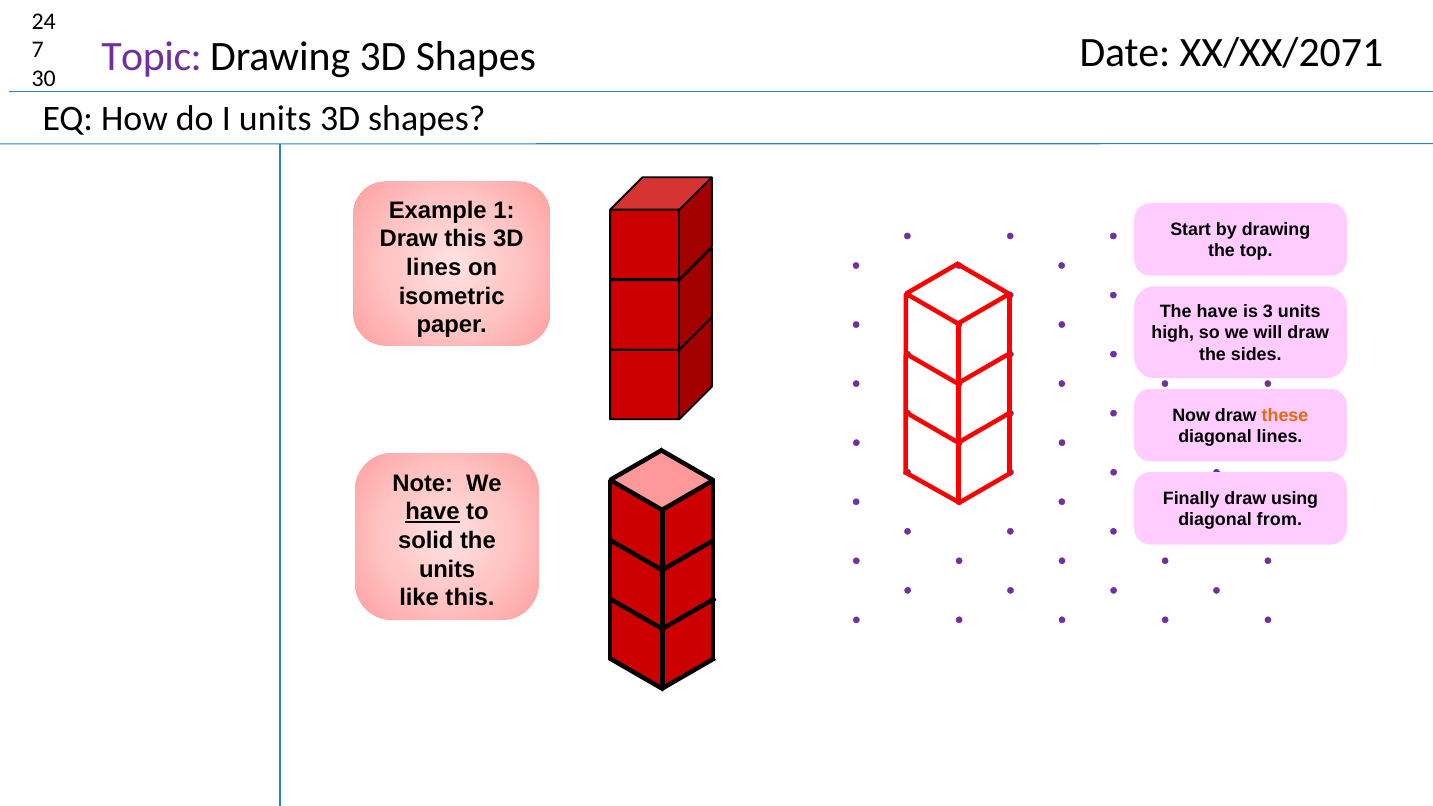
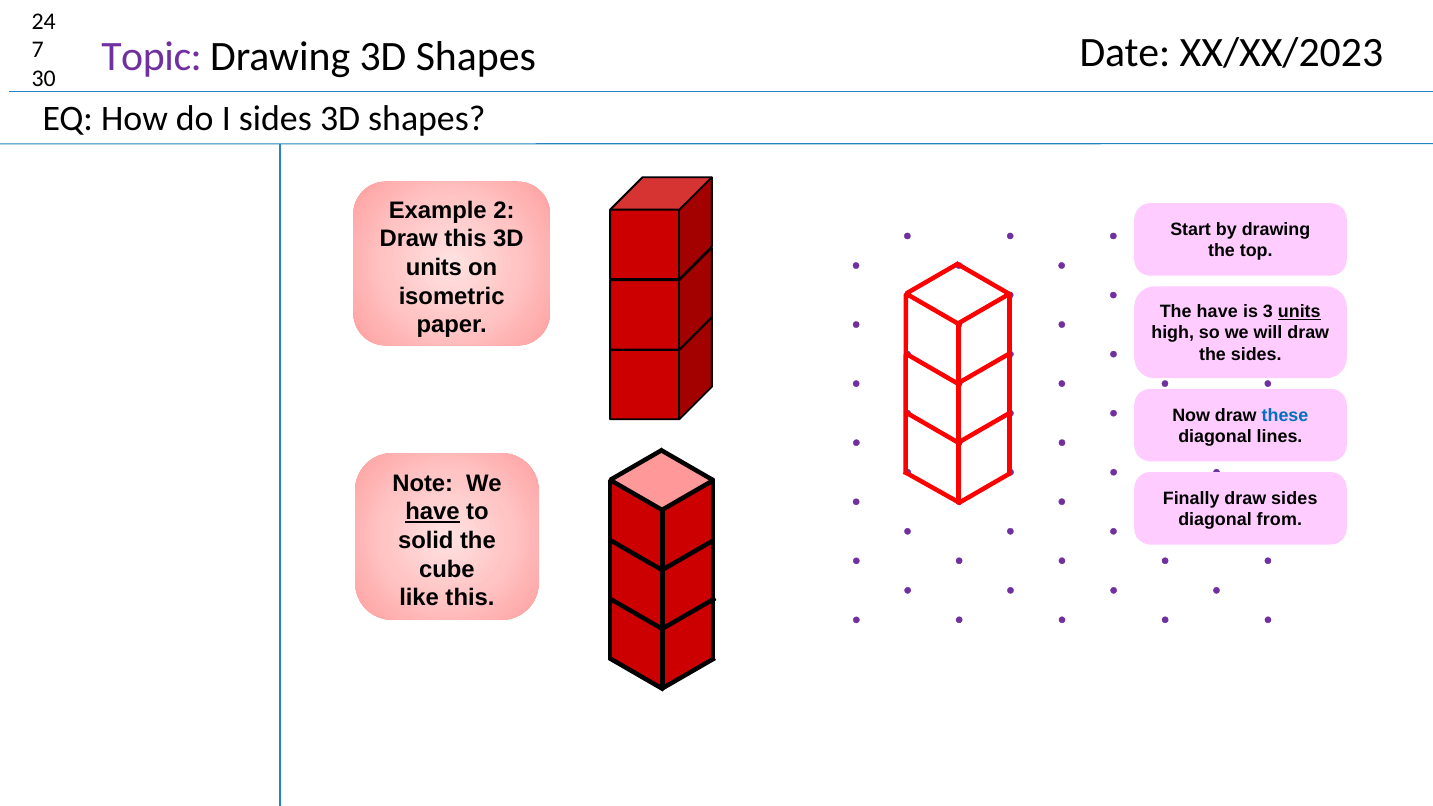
XX/XX/2071: XX/XX/2071 -> XX/XX/2023 (1281, 53)
I units: units -> sides (275, 118)
1: 1 -> 2 (504, 210)
lines: lines -> units (434, 268)
units underline: none -> present (1299, 312)
these colour: orange -> blue (1285, 415)
draw using: using -> sides (1294, 498)
units: units -> cube (447, 569)
